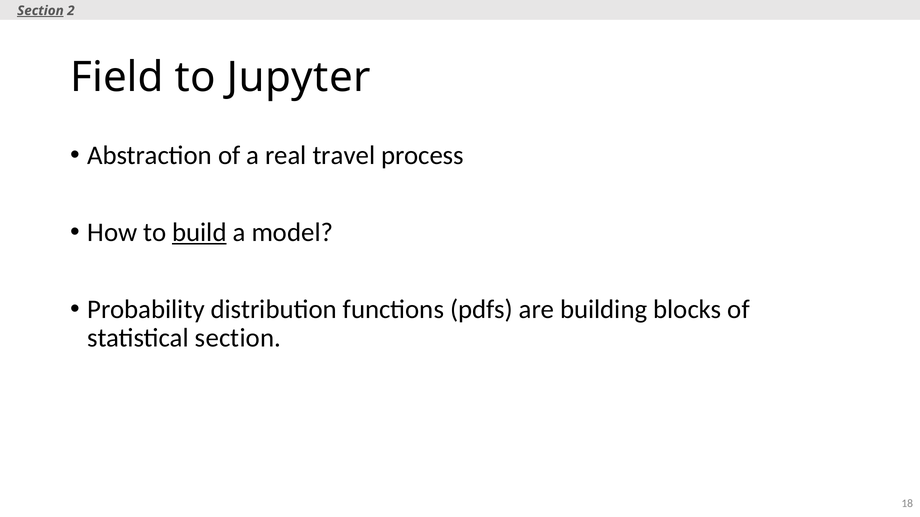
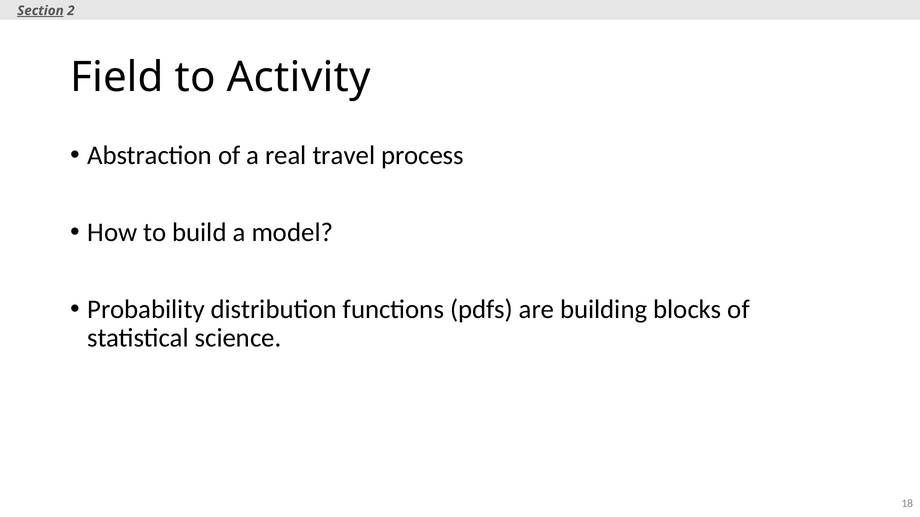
Jupyter: Jupyter -> Activity (299, 77)
build underline: present -> none (199, 233)
statistical section: section -> science (238, 338)
